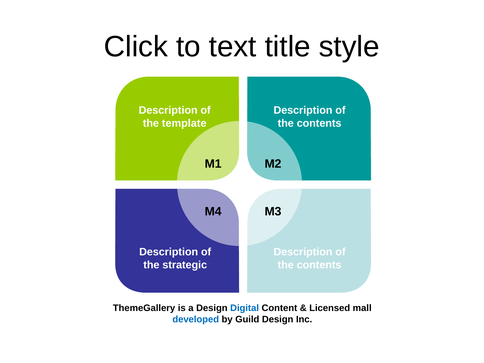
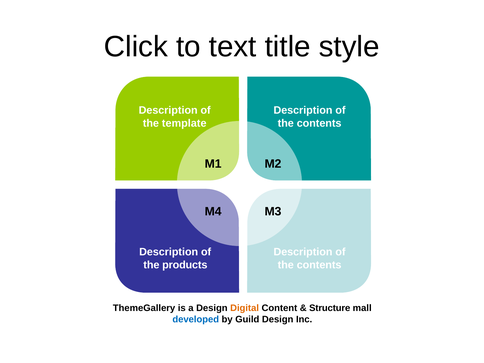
strategic: strategic -> products (185, 265)
Digital colour: blue -> orange (245, 308)
Licensed: Licensed -> Structure (330, 308)
